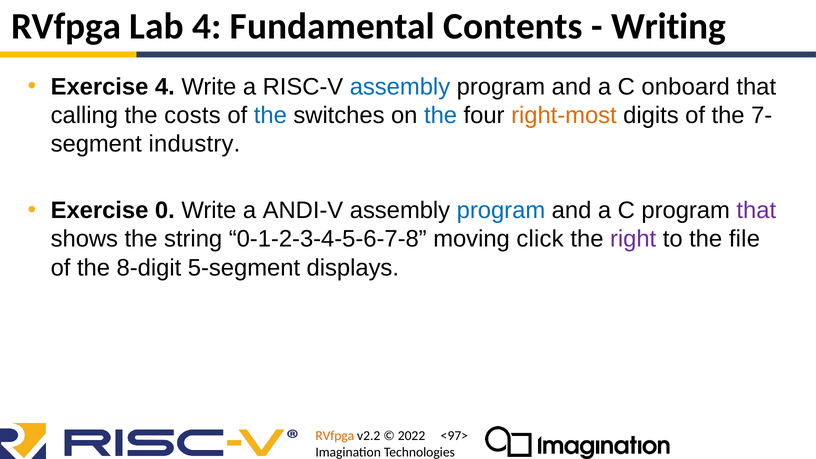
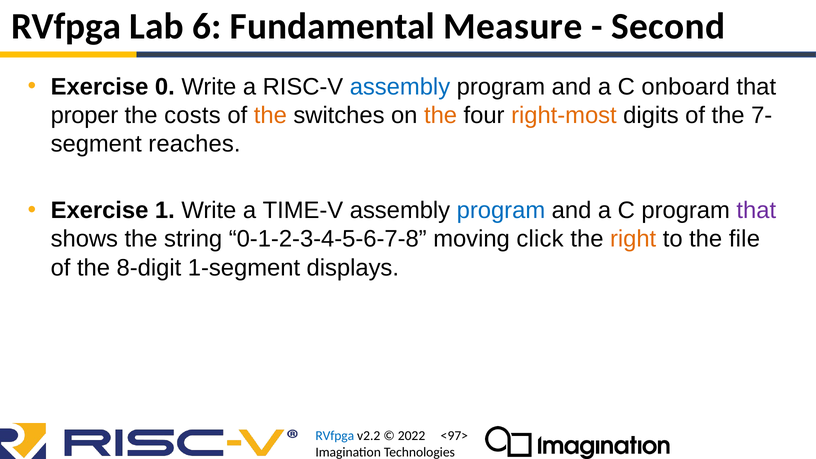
Lab 4: 4 -> 6 (207, 27)
Contents: Contents -> Measure (513, 27)
Writing: Writing -> Second (668, 27)
Exercise 4: 4 -> 0 (165, 87)
calling: calling -> proper (84, 115)
the colour: blue -> orange (270, 115)
the colour: blue -> orange (441, 115)
industry: industry -> reaches (194, 144)
0: 0 -> 1 (165, 211)
ANDI-V: ANDI-V -> TIME-V (303, 211)
right colour: purple -> orange (633, 239)
5-segment: 5-segment -> 1-segment (244, 268)
RVfpga colour: orange -> blue (335, 436)
